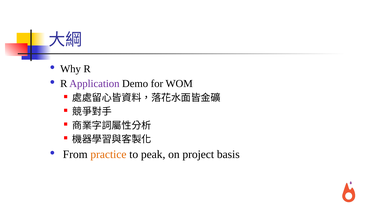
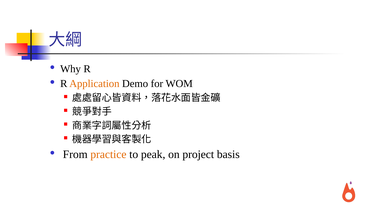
Application colour: purple -> orange (94, 84)
